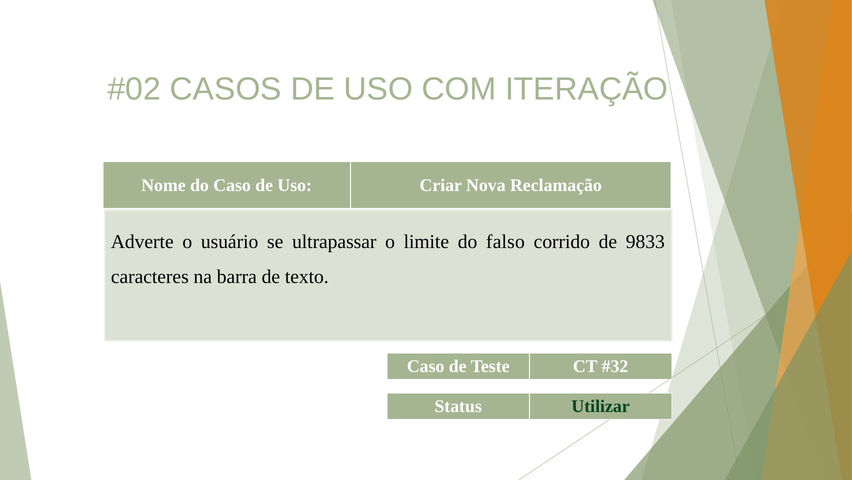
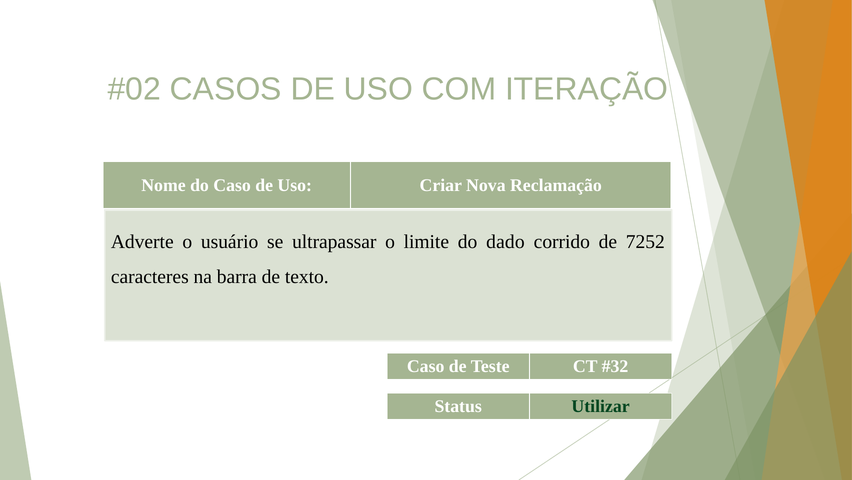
falso: falso -> dado (505, 241)
9833: 9833 -> 7252 (645, 241)
